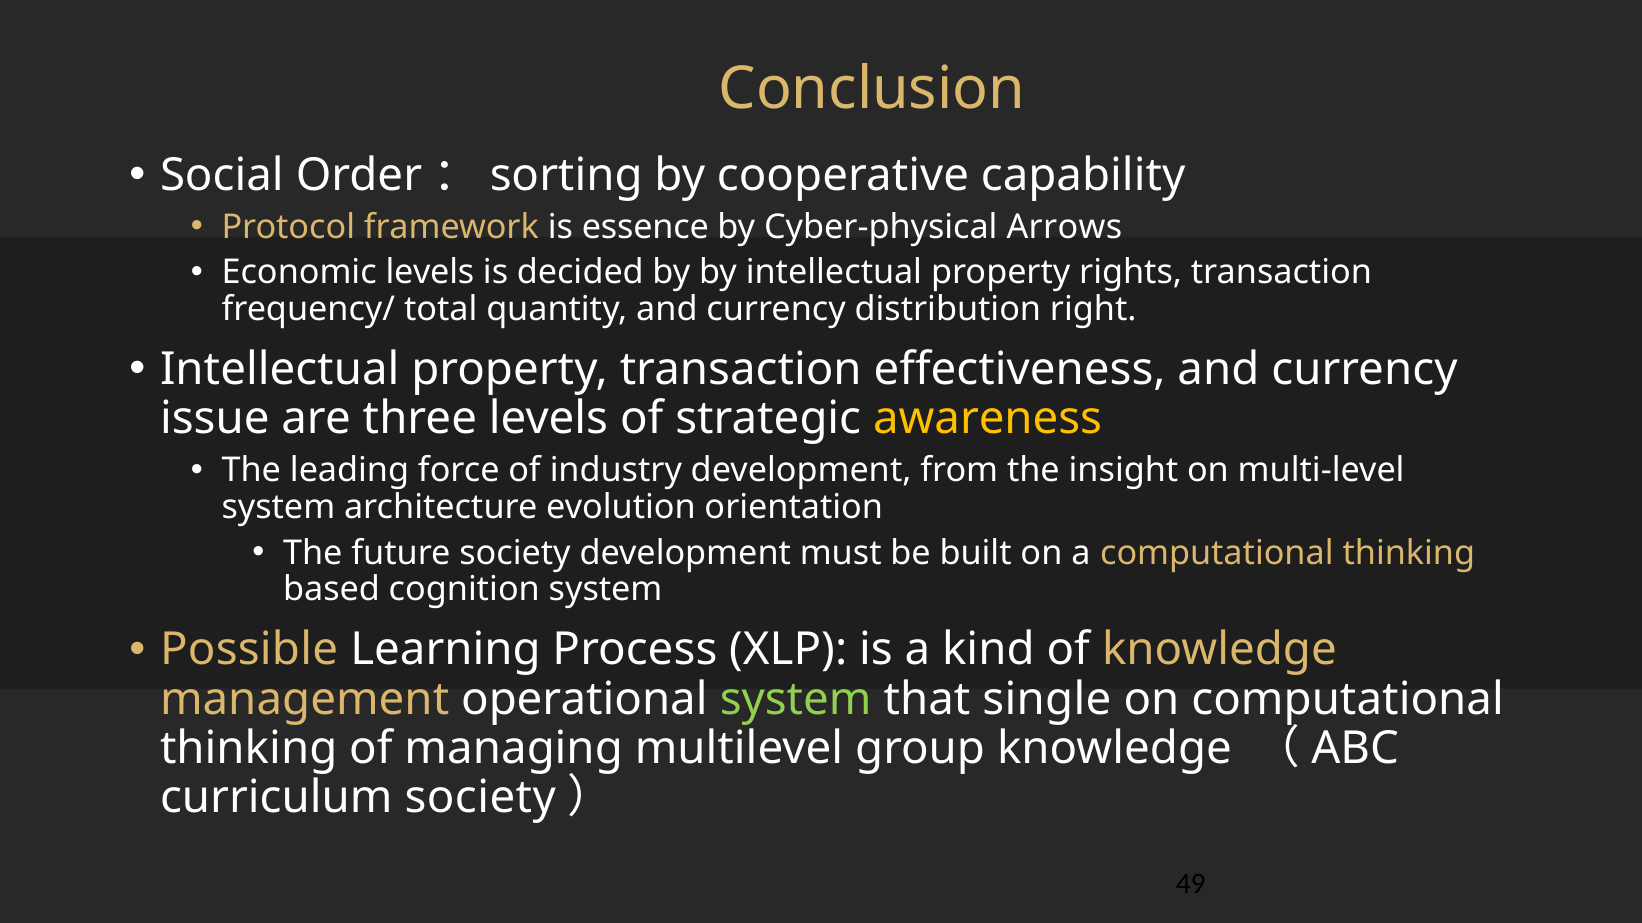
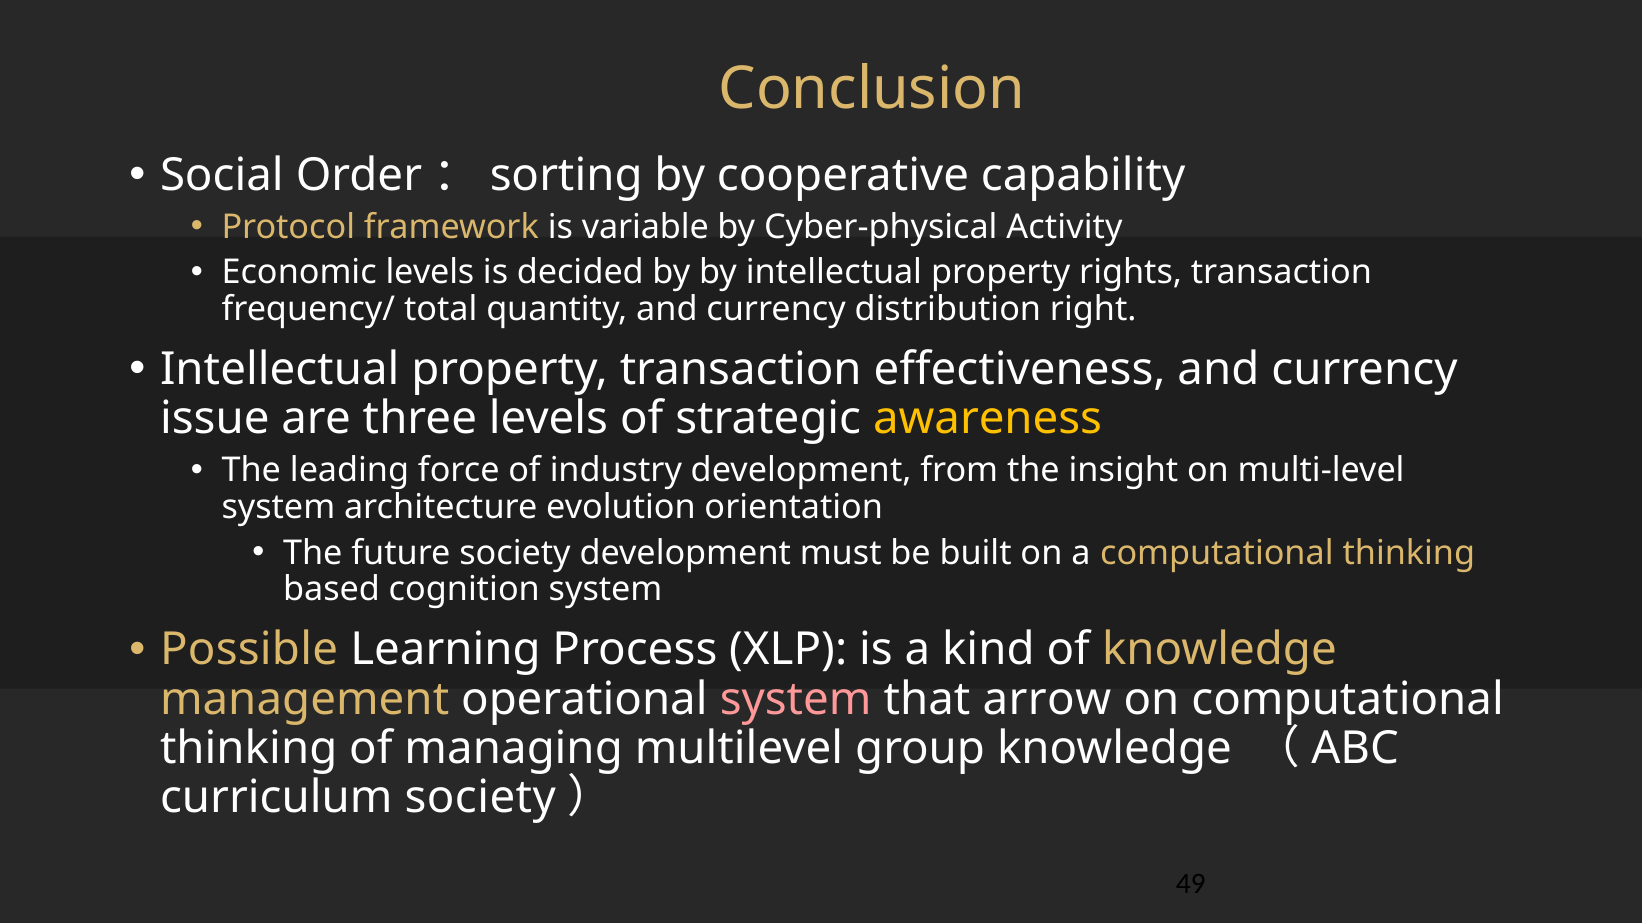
essence: essence -> variable (645, 227)
Arrows: Arrows -> Activity (1065, 227)
system colour: light green -> pink (796, 700)
single: single -> arrow (1047, 700)
